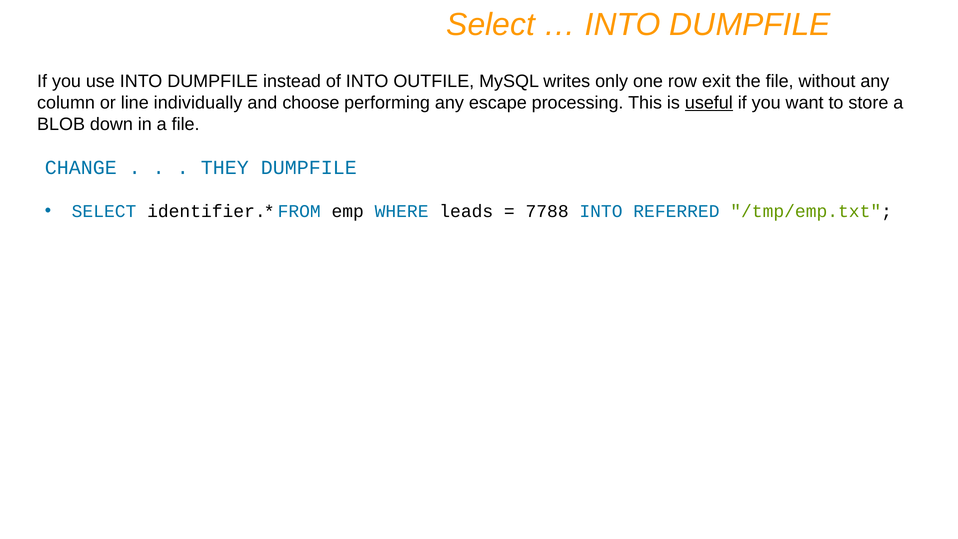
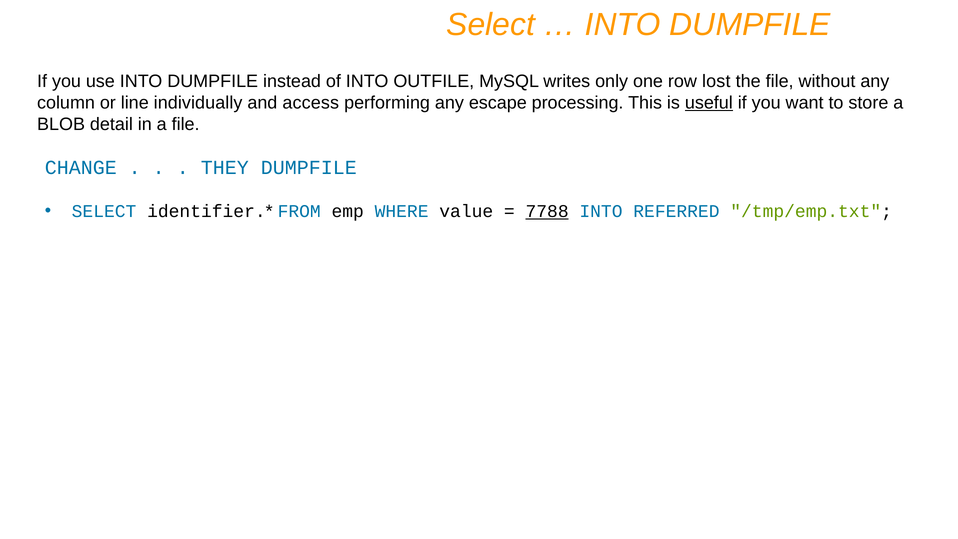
exit: exit -> lost (716, 81)
choose: choose -> access (311, 103)
down: down -> detail (111, 125)
leads: leads -> value (466, 211)
7788 underline: none -> present (547, 211)
